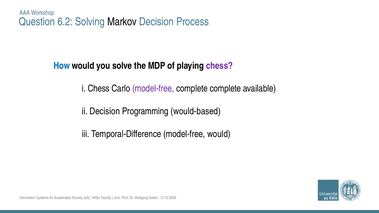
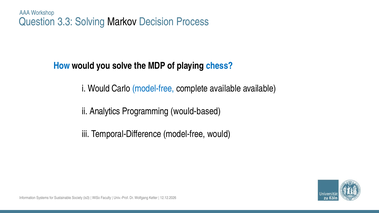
6.2: 6.2 -> 3.3 (65, 22)
chess colour: purple -> blue (219, 66)
i Chess: Chess -> Would (99, 89)
model-free colour: purple -> blue (153, 89)
complete complete: complete -> available (225, 89)
ii Decision: Decision -> Analytics (105, 111)
